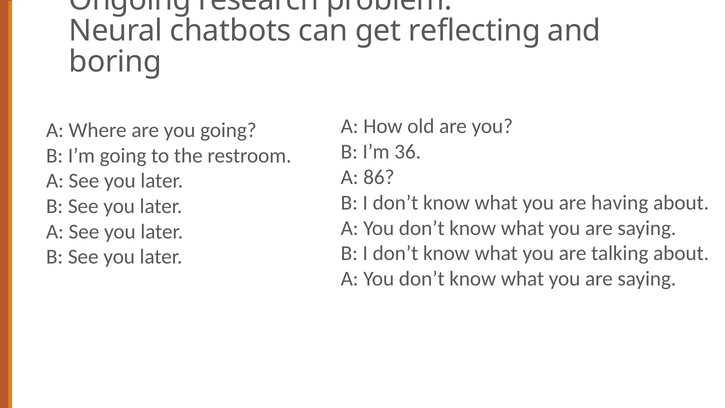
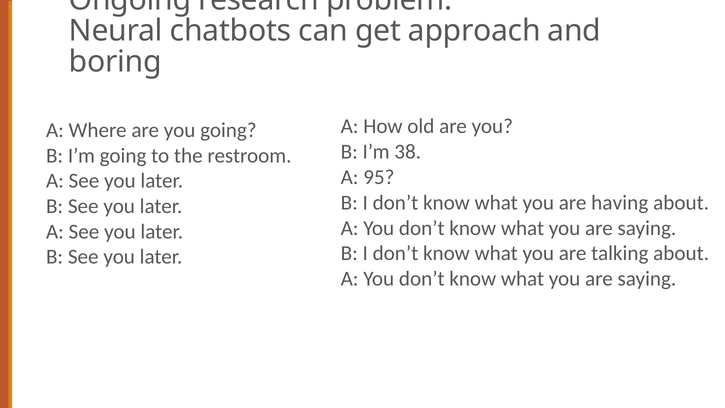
reflecting: reflecting -> approach (474, 31)
36: 36 -> 38 (408, 152)
86: 86 -> 95 (379, 177)
